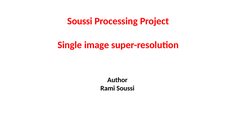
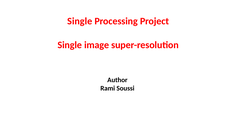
Soussi: Soussi -> Single (80, 21)
